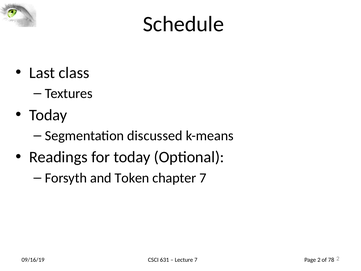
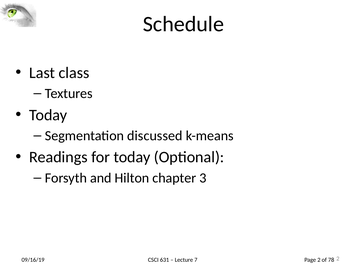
Token: Token -> Hilton (132, 178)
chapter 7: 7 -> 3 (203, 178)
